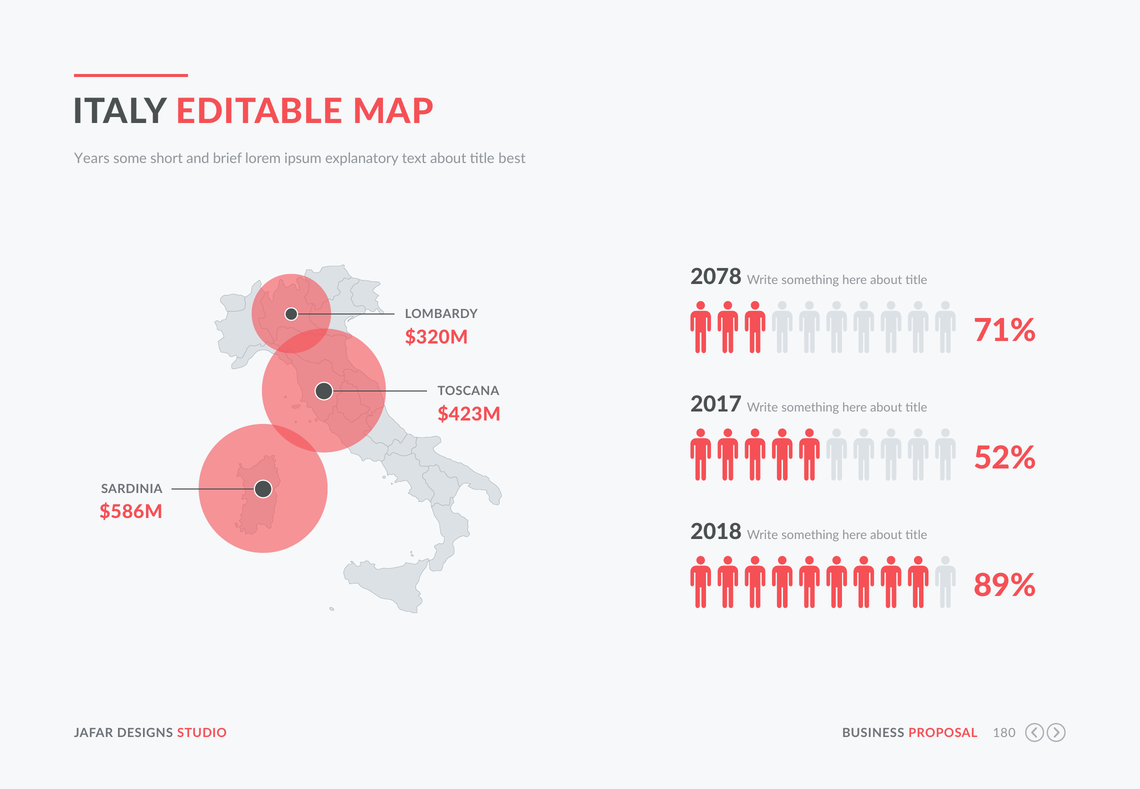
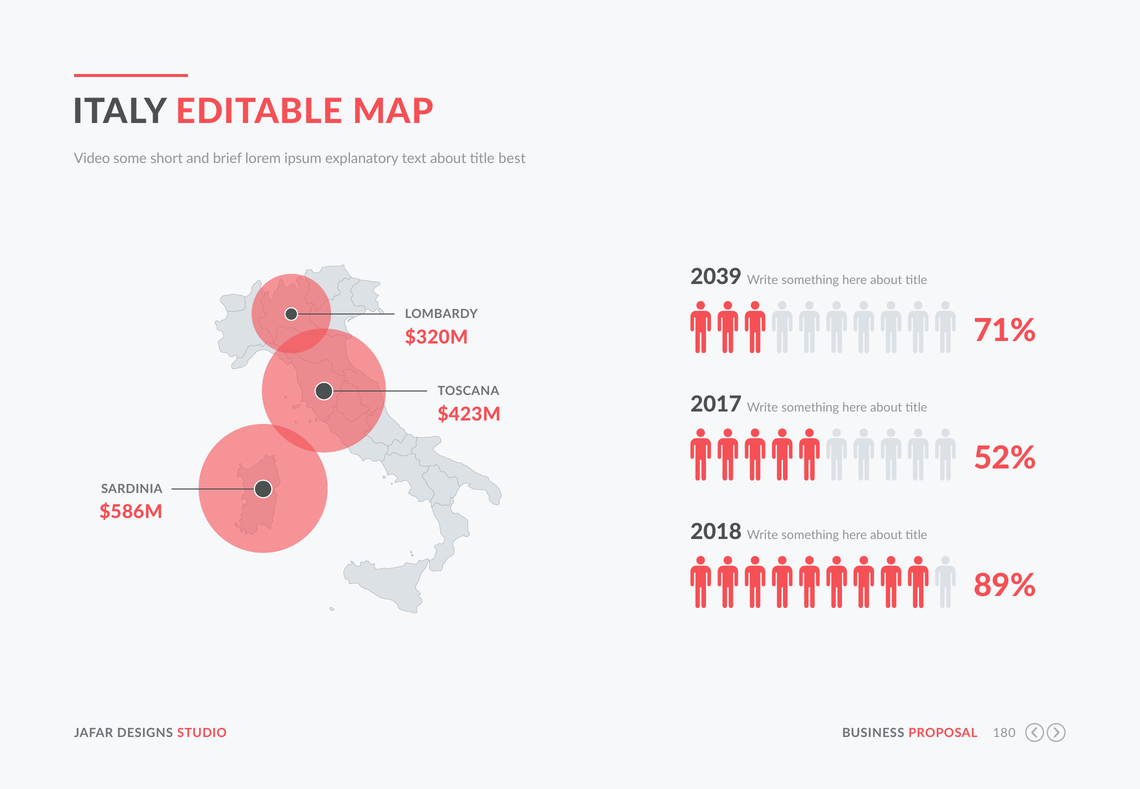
Years: Years -> Video (92, 159)
2078: 2078 -> 2039 (716, 277)
